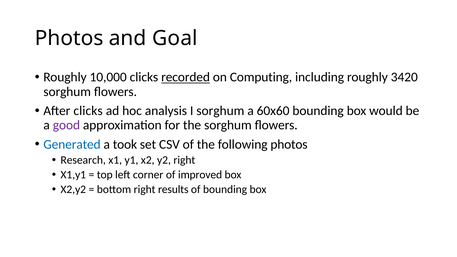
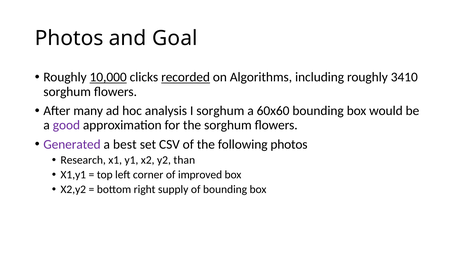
10,000 underline: none -> present (108, 77)
Computing: Computing -> Algorithms (261, 77)
3420: 3420 -> 3410 (404, 77)
After clicks: clicks -> many (88, 111)
Generated colour: blue -> purple (72, 144)
took: took -> best (125, 144)
y2 right: right -> than (184, 160)
results: results -> supply (173, 190)
